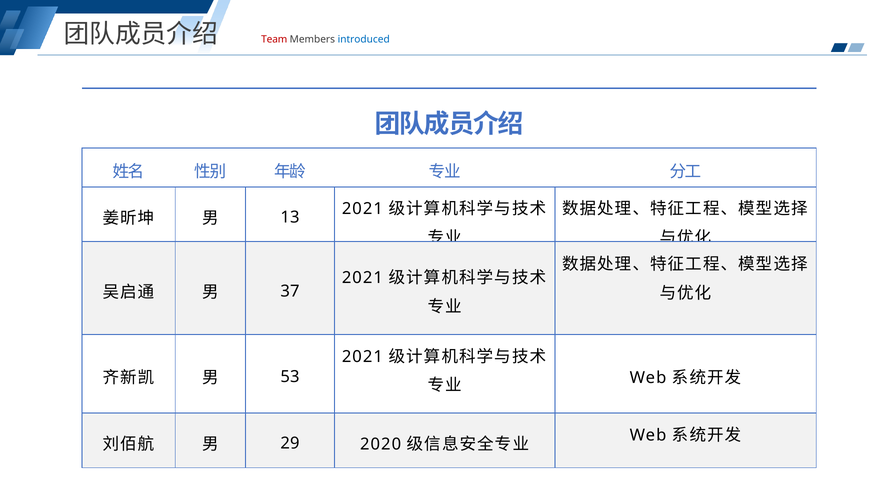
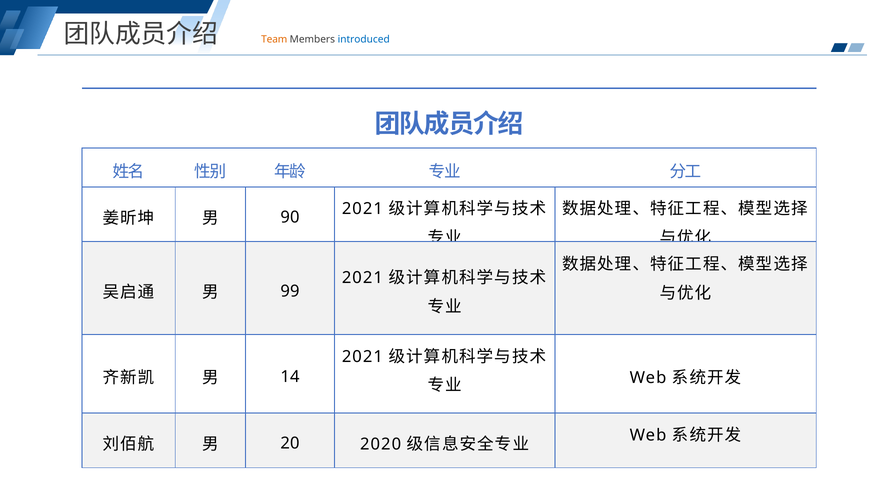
Team colour: red -> orange (274, 39)
13: 13 -> 90 (290, 217)
37: 37 -> 99 (290, 291)
53: 53 -> 14 (290, 377)
29: 29 -> 20 (290, 443)
